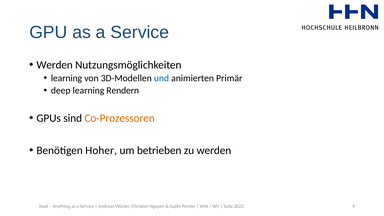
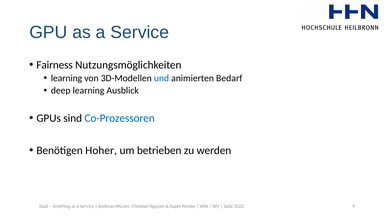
Werden: Werden -> Fairness (55, 65)
Primär: Primär -> Bedarf (229, 78)
Rendern: Rendern -> Ausblick (123, 91)
Co-Prozessoren colour: orange -> blue (120, 118)
